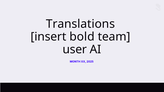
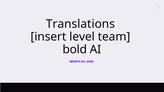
bold: bold -> level (82, 37)
user: user -> bold (75, 50)
